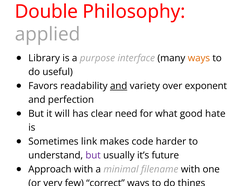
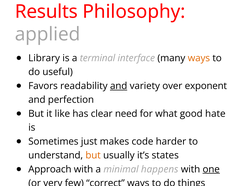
Double: Double -> Results (46, 12)
purpose: purpose -> terminal (98, 58)
will: will -> like (62, 114)
link: link -> just (89, 141)
but colour: purple -> orange (93, 155)
future: future -> states (165, 155)
filename: filename -> happens (160, 169)
one underline: none -> present (211, 169)
